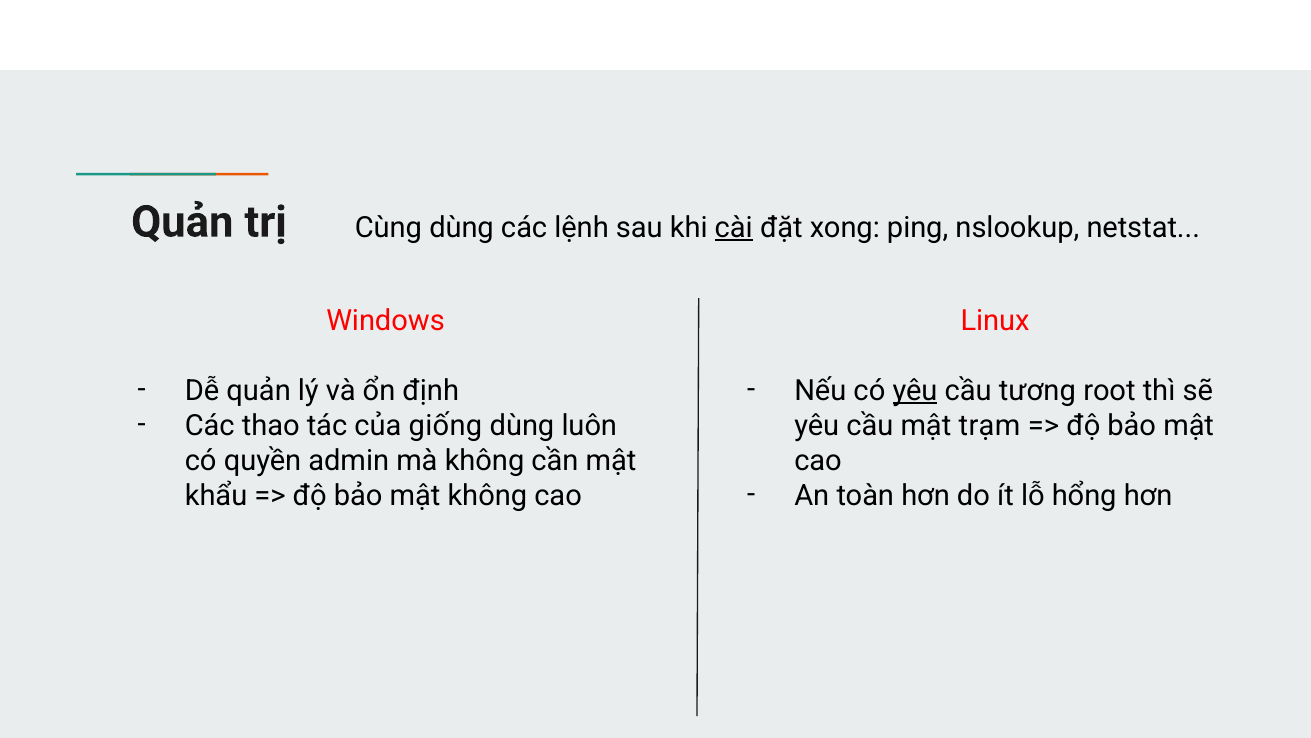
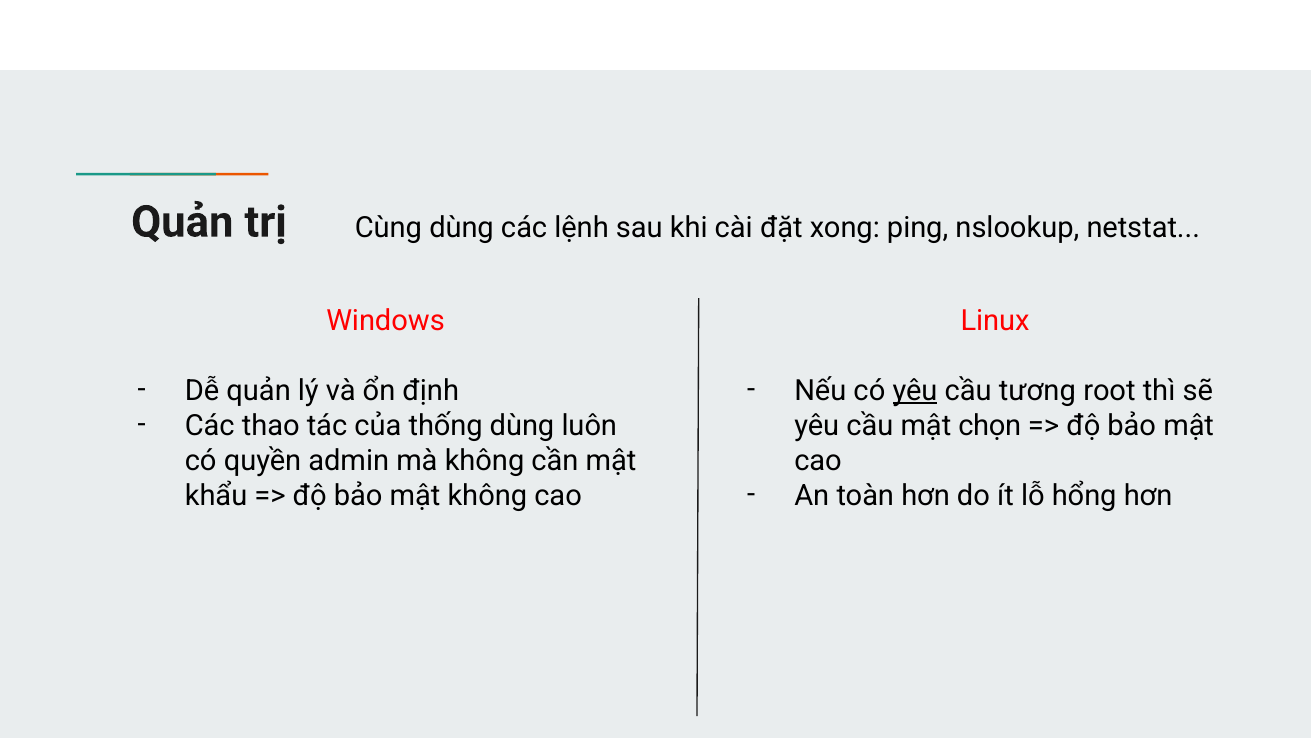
cài underline: present -> none (734, 227)
giống: giống -> thống (446, 425)
trạm: trạm -> chọn (990, 425)
